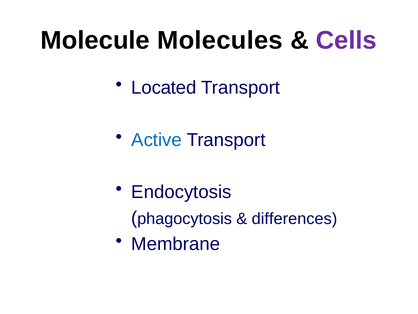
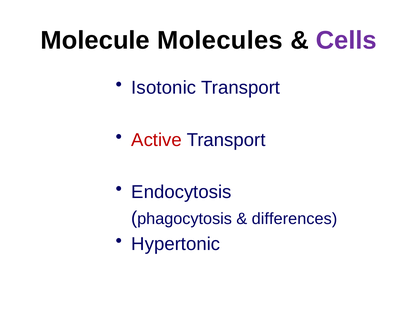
Located: Located -> Isotonic (164, 88)
Active colour: blue -> red (157, 140)
Membrane: Membrane -> Hypertonic (176, 244)
